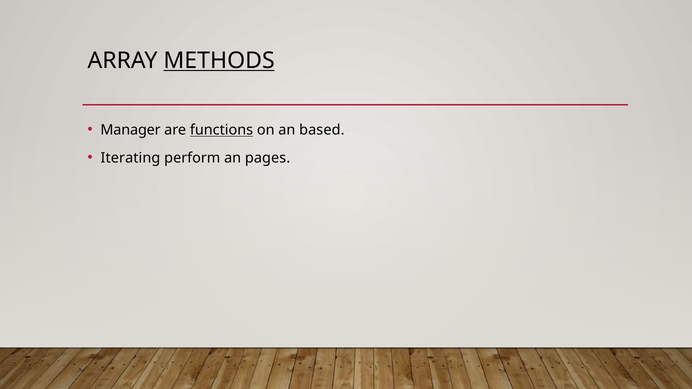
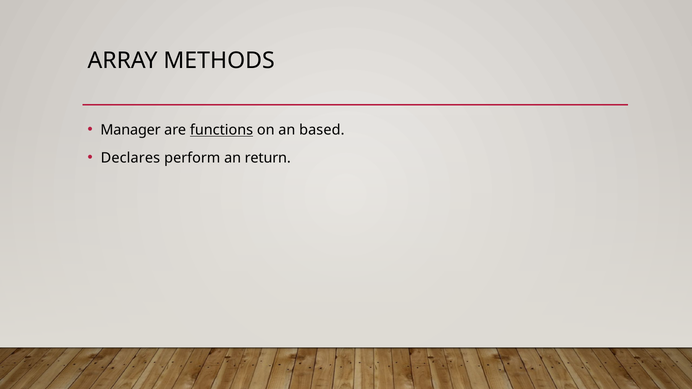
METHODS underline: present -> none (219, 61)
Iterating: Iterating -> Declares (130, 158)
pages: pages -> return (268, 158)
